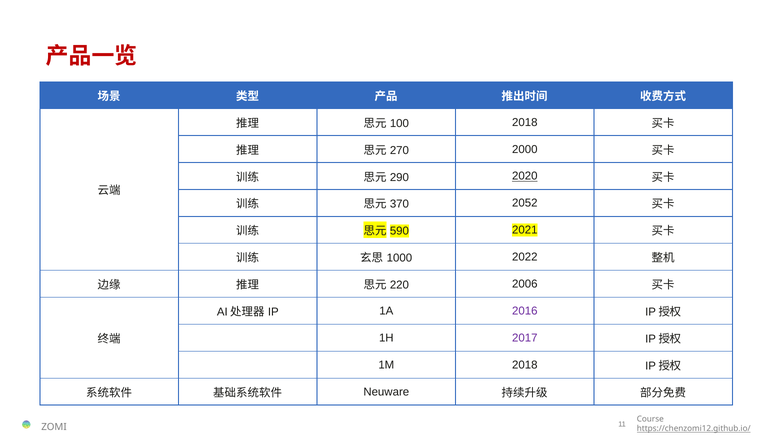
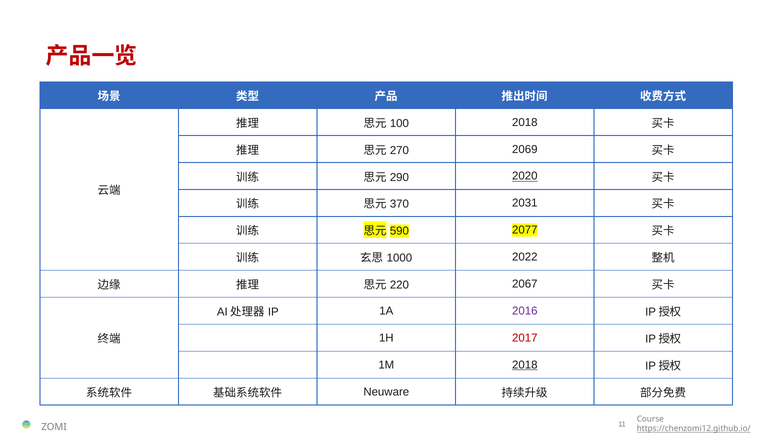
2000: 2000 -> 2069 (525, 149)
2052: 2052 -> 2031 (525, 203)
2021: 2021 -> 2077 (525, 230)
2006: 2006 -> 2067 (525, 284)
2017 colour: purple -> red (525, 338)
2018 underline: none -> present (525, 365)
